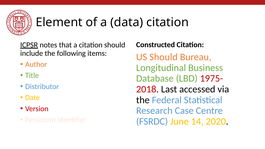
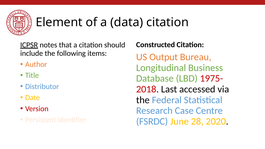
US Should: Should -> Output (164, 57)
14: 14 -> 28 (197, 121)
